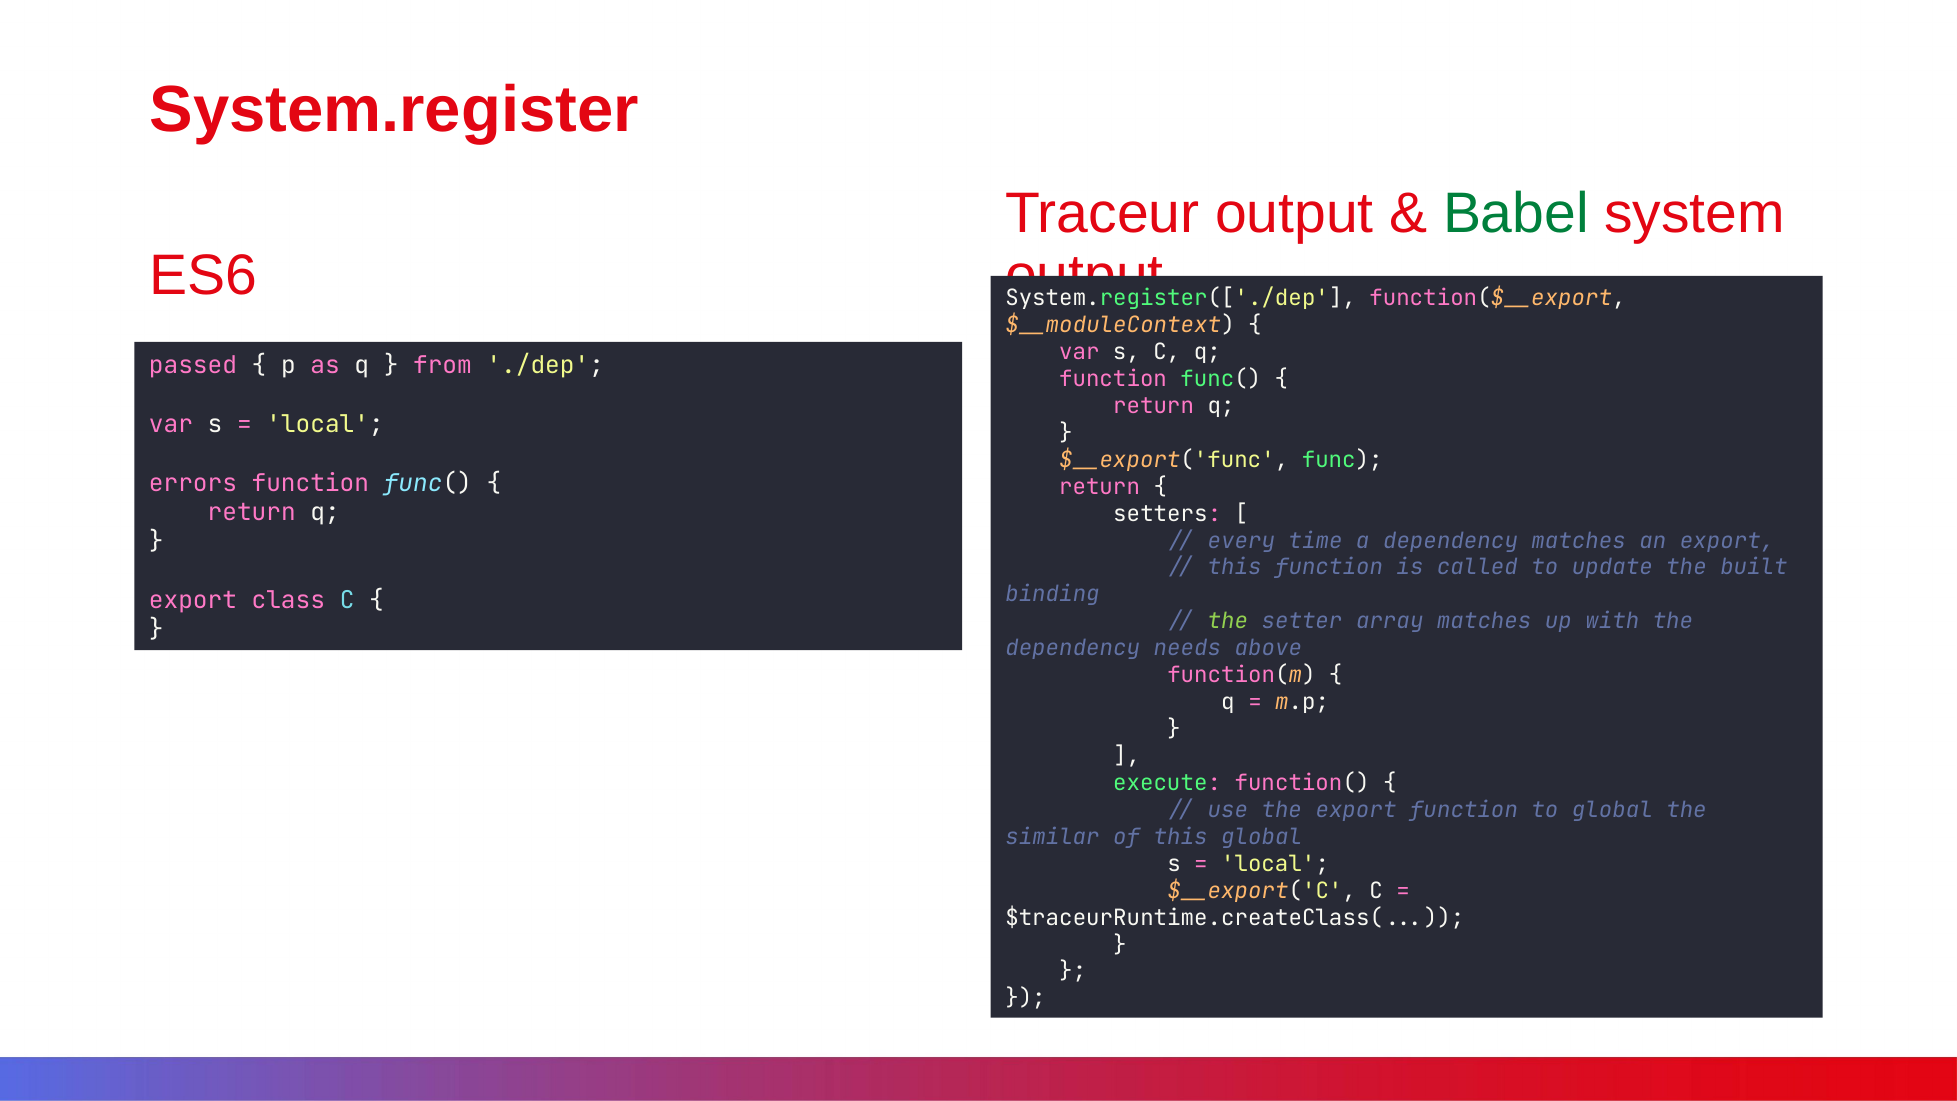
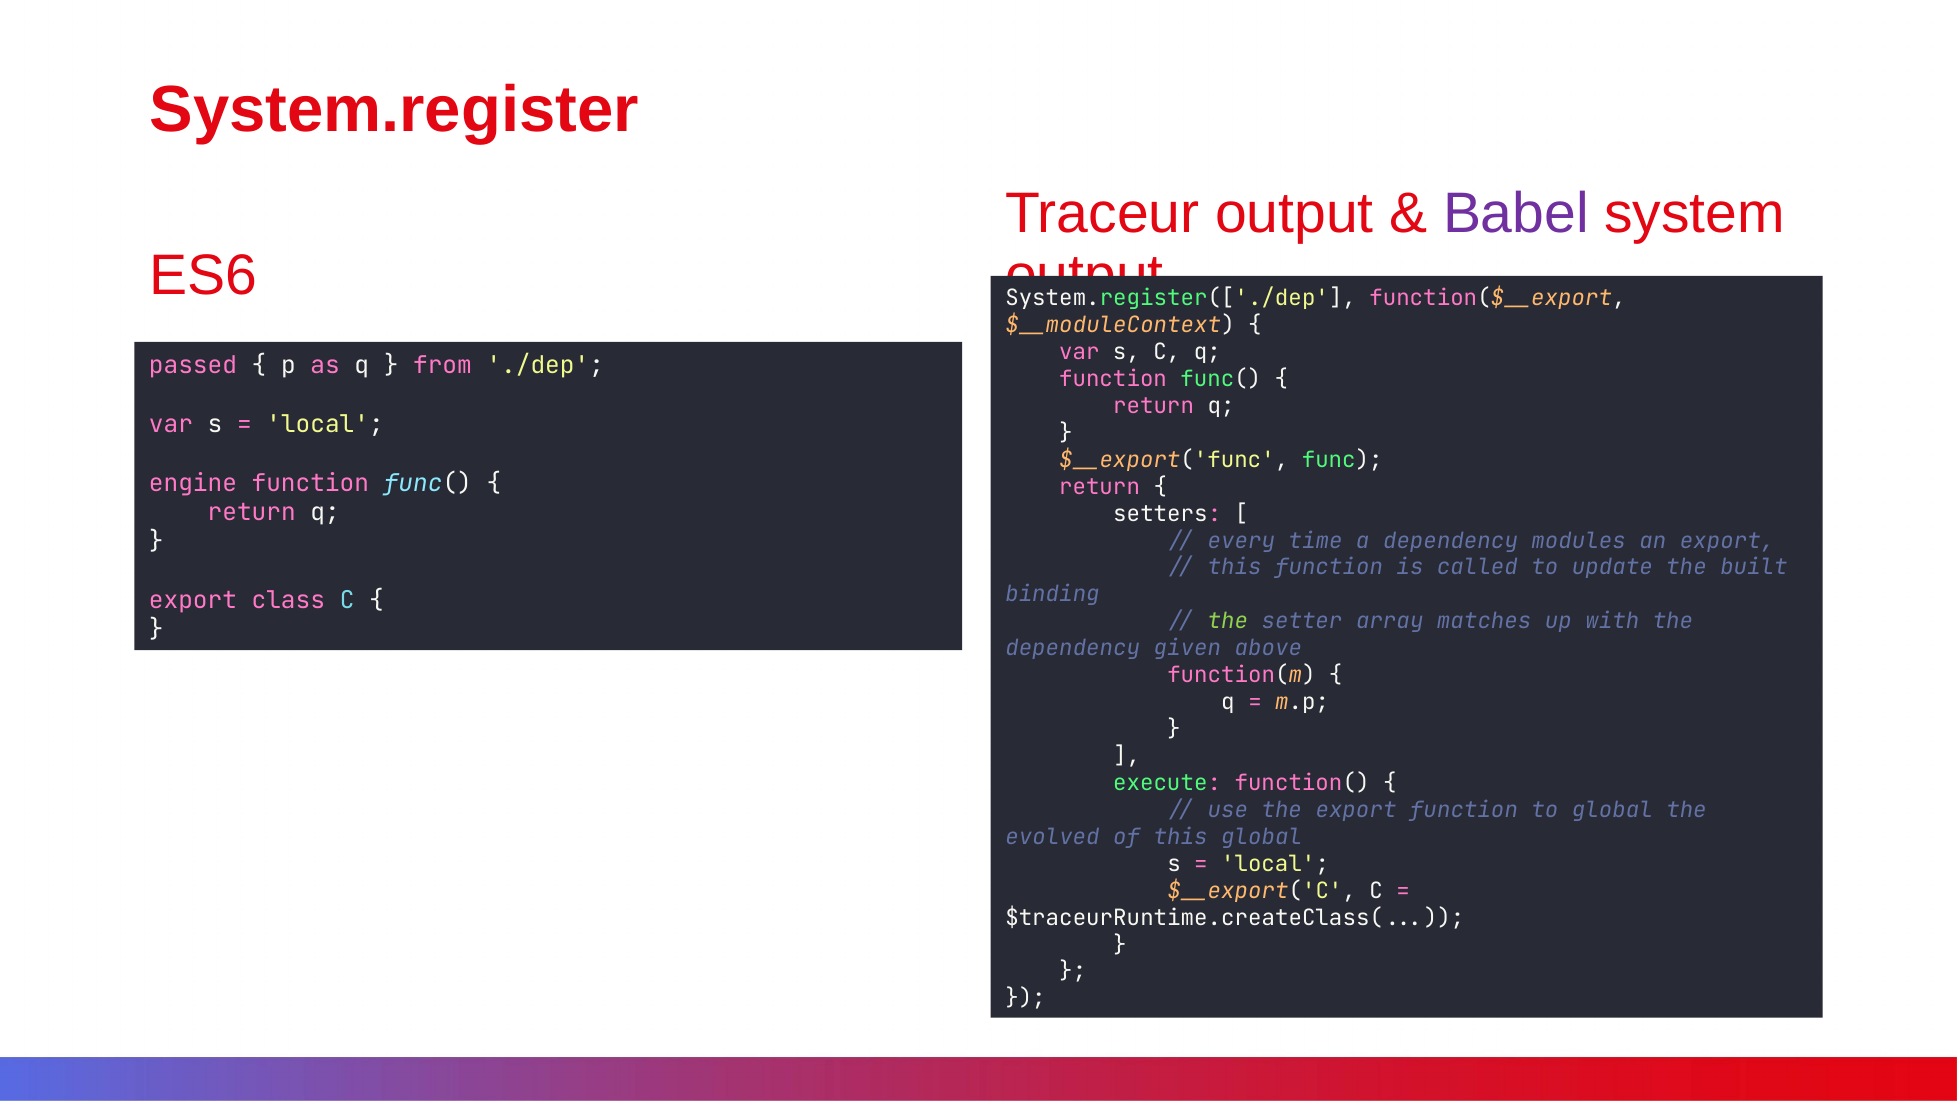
Babel colour: green -> purple (1516, 214)
errors: errors -> engine (193, 483)
dependency matches: matches -> modules (1579, 541)
needs: needs -> given (1187, 648)
similar: similar -> evolved (1052, 837)
